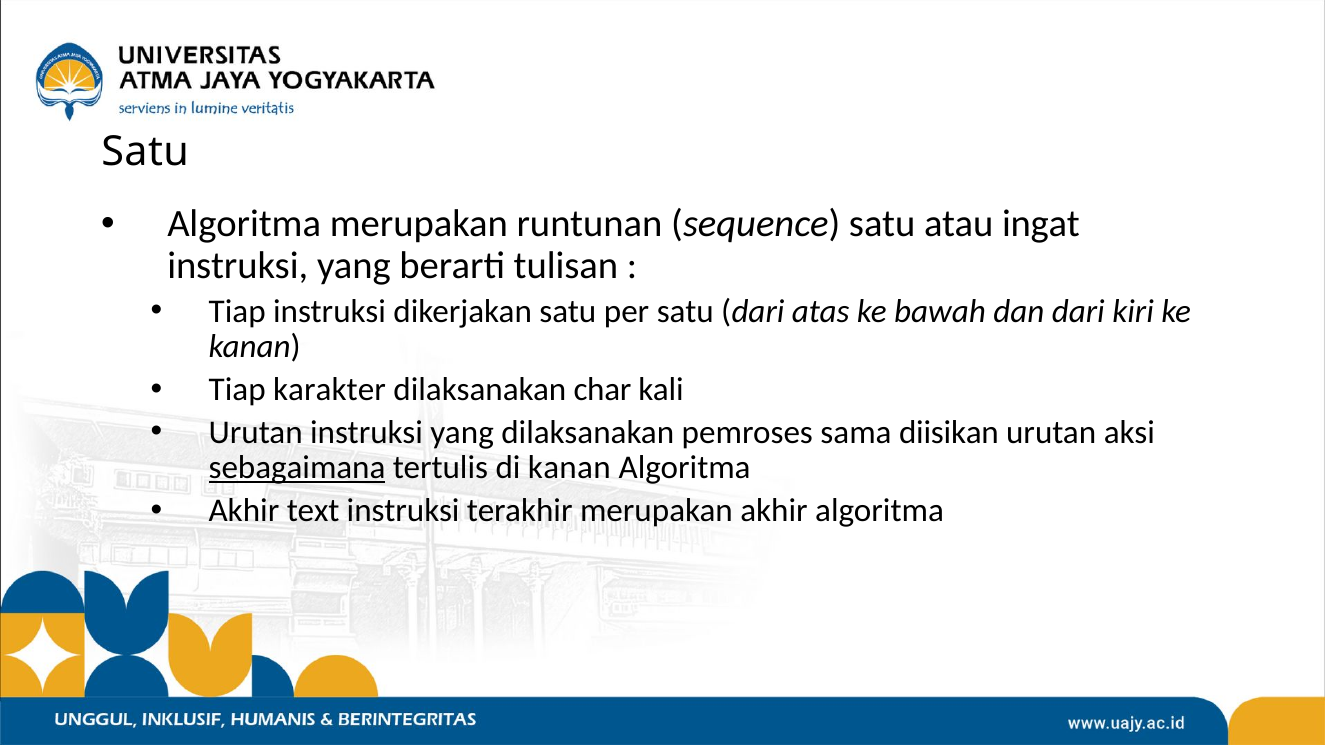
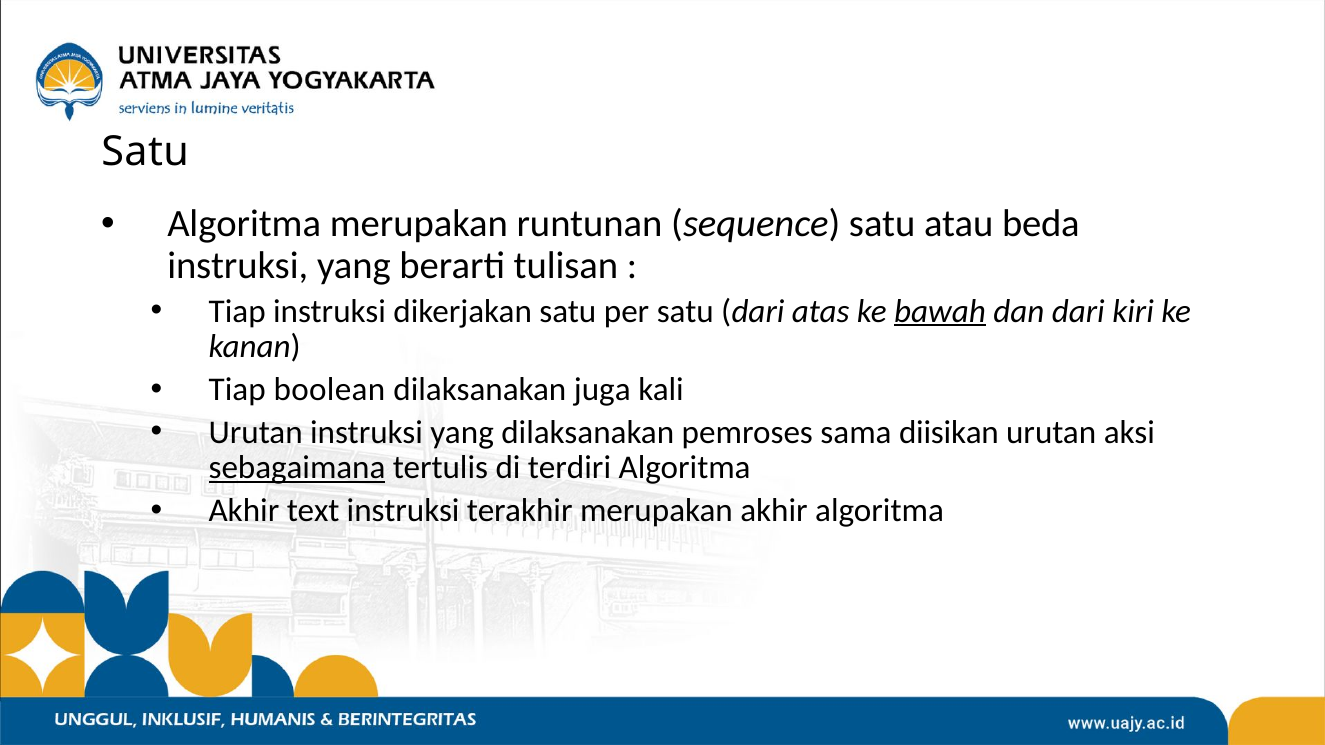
ingat: ingat -> beda (1041, 224)
bawah underline: none -> present (940, 311)
karakter: karakter -> boolean (329, 390)
char: char -> juga (602, 390)
di kanan: kanan -> terdiri (570, 468)
